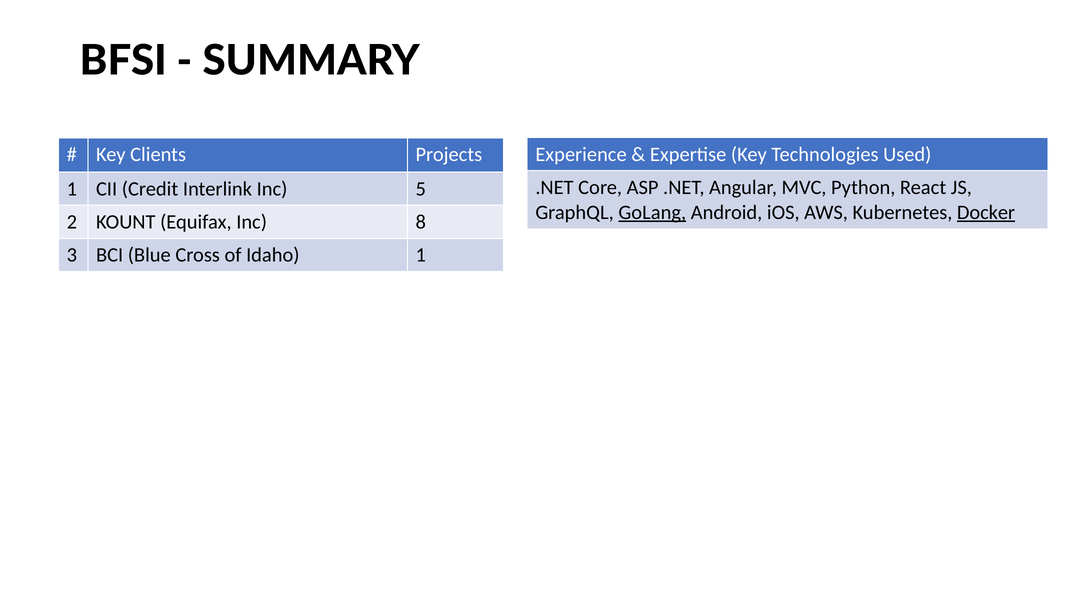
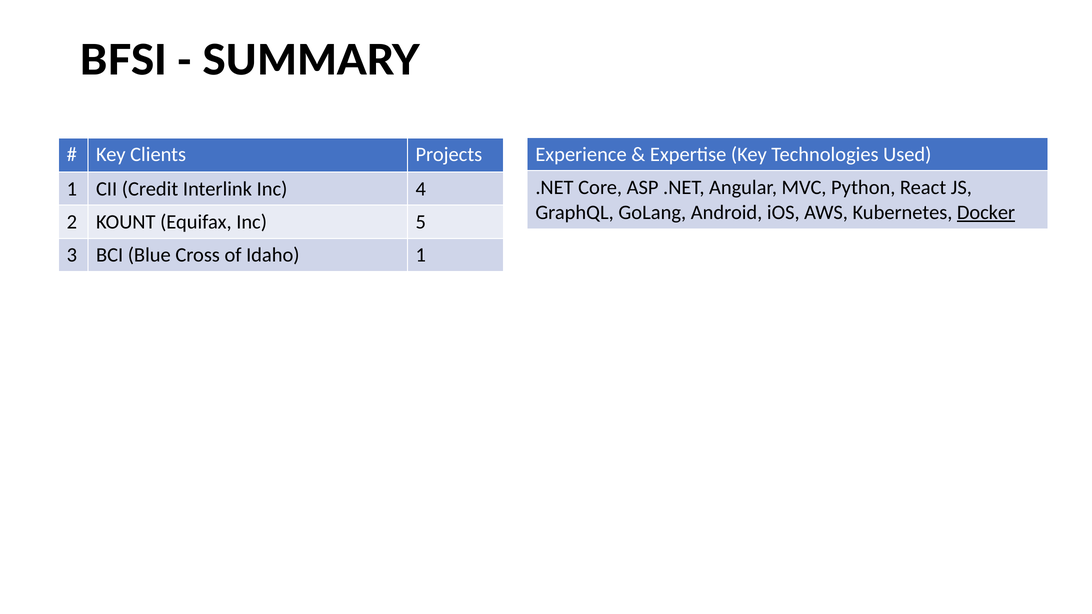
5: 5 -> 4 (421, 189)
GoLang underline: present -> none (652, 213)
8: 8 -> 5 (421, 222)
